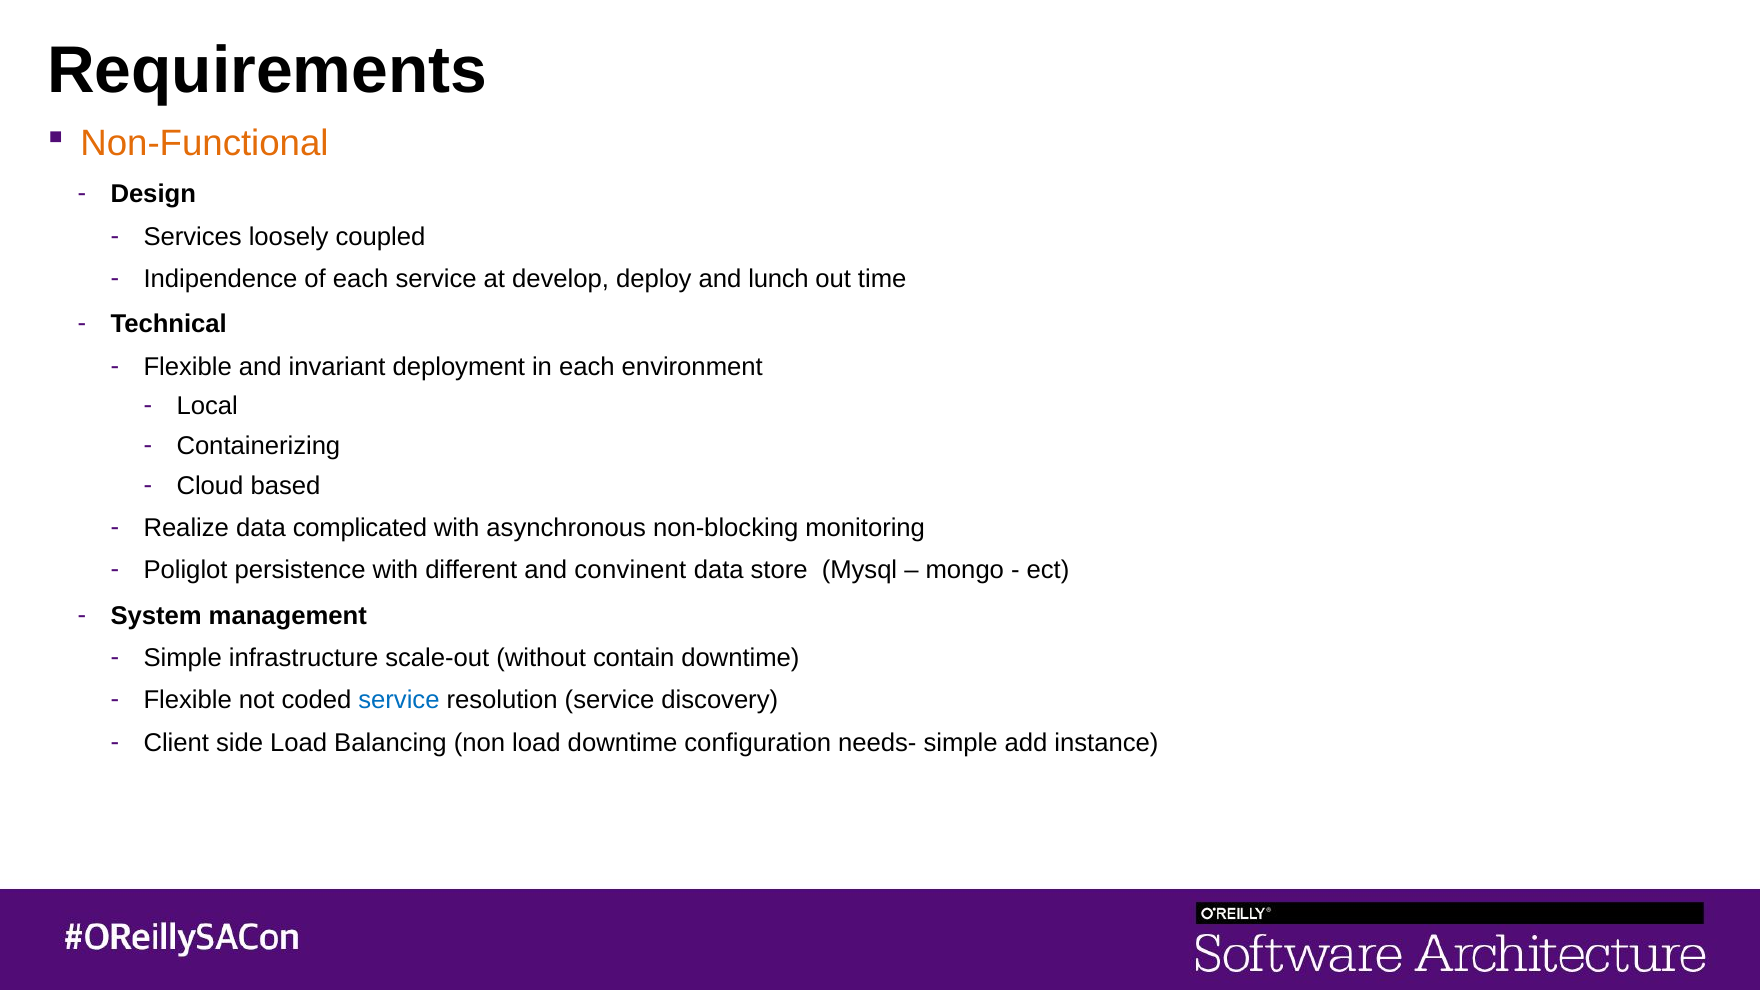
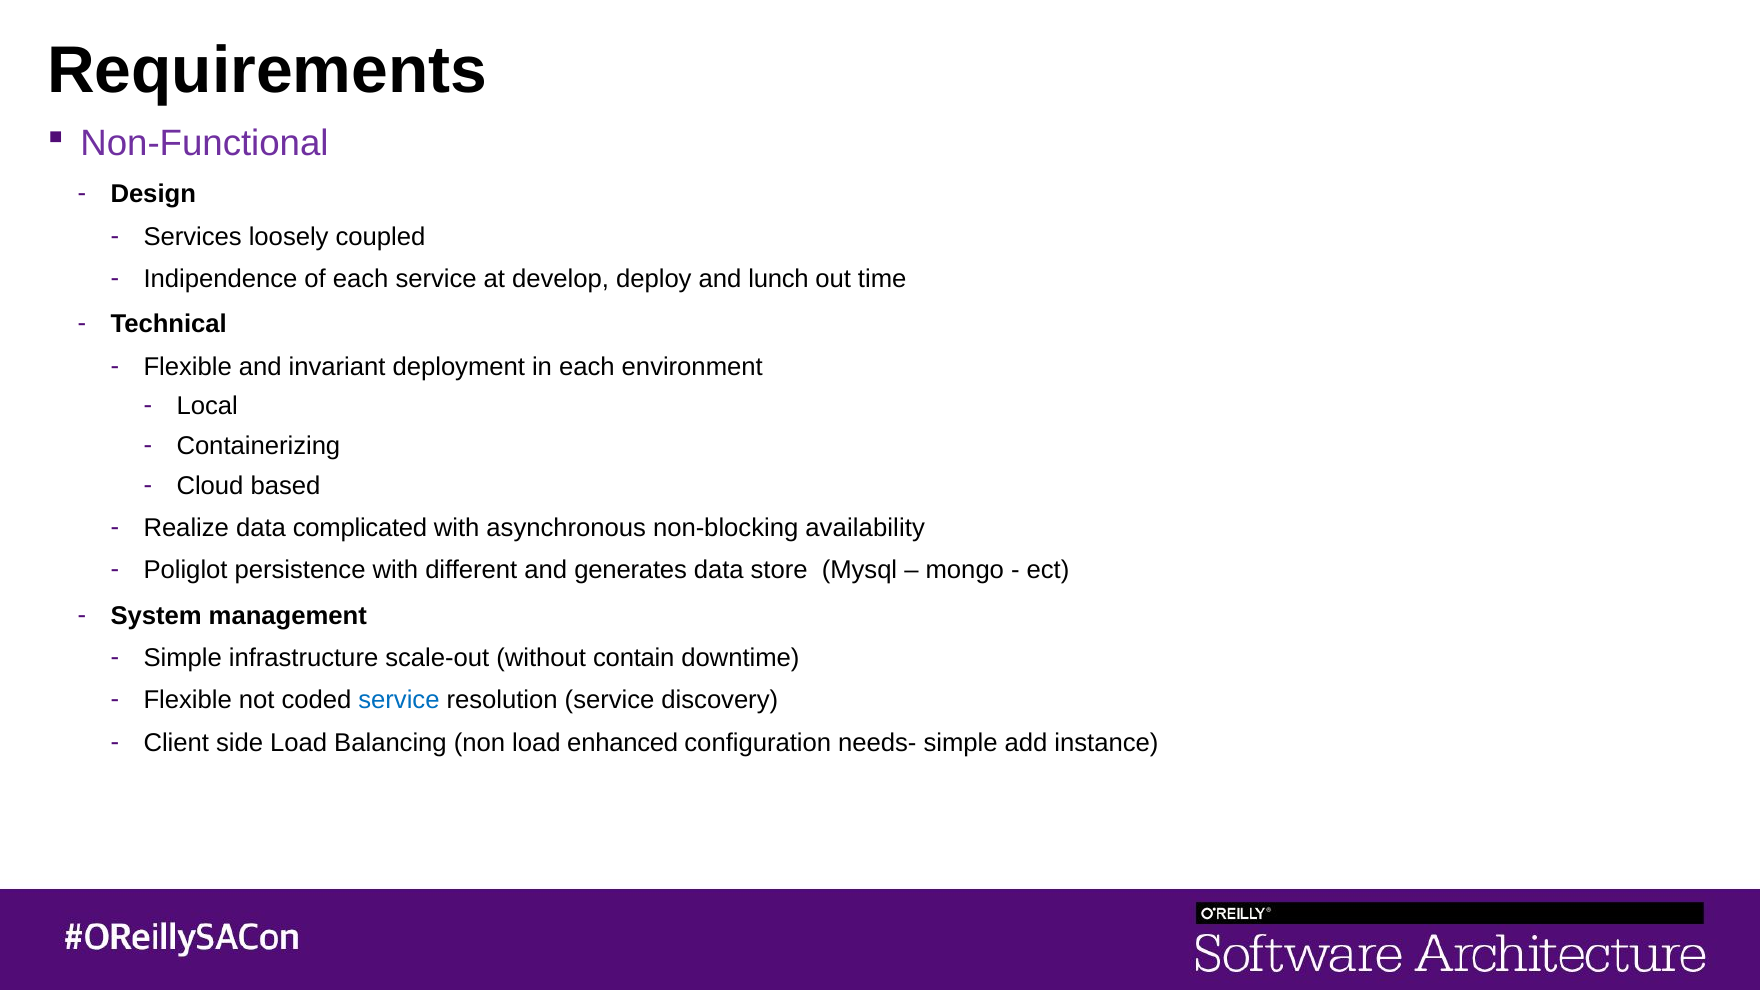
Non-Functional colour: orange -> purple (204, 143)
monitoring: monitoring -> availability (865, 528)
convinent: convinent -> generates (631, 570)
load downtime: downtime -> enhanced (623, 743)
